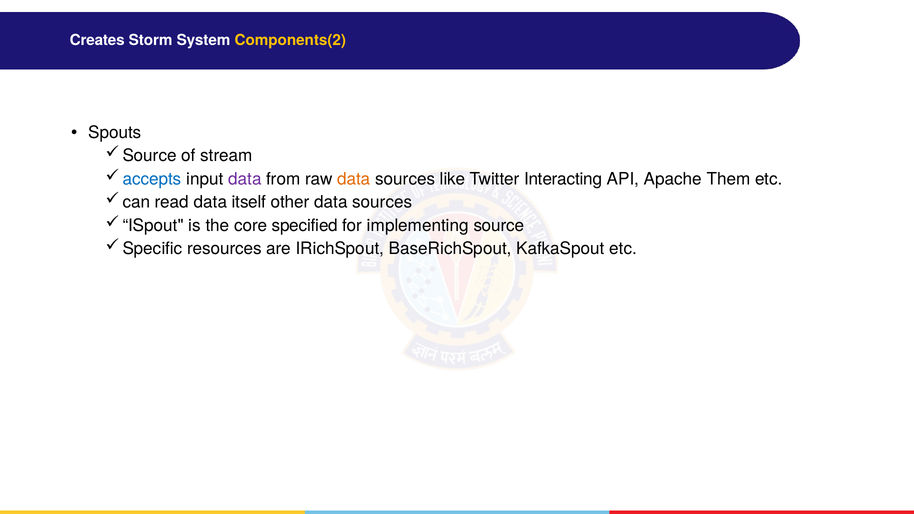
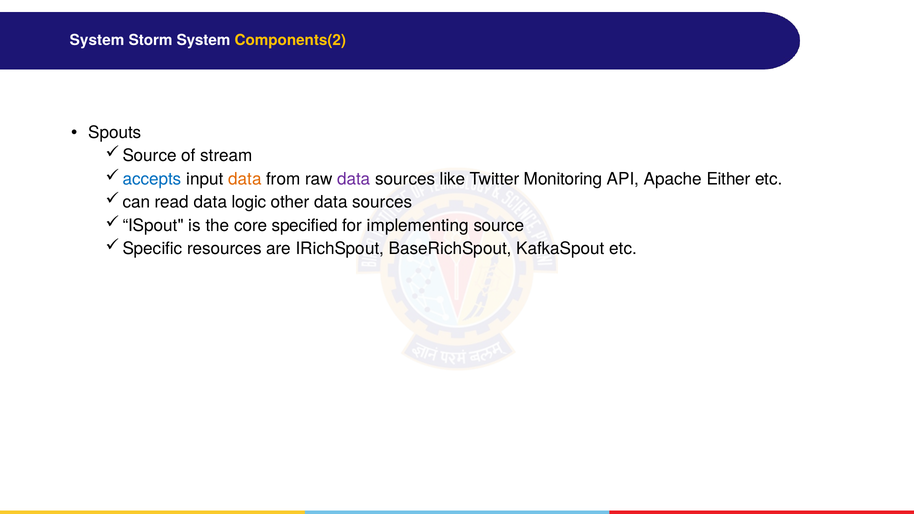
Creates: Creates -> System (97, 40)
data colour: purple -> orange (245, 179)
data colour: orange -> purple (354, 179)
Interacting: Interacting -> Monitoring (563, 179)
Them: Them -> Either (729, 179)
itself: itself -> logic (249, 202)
